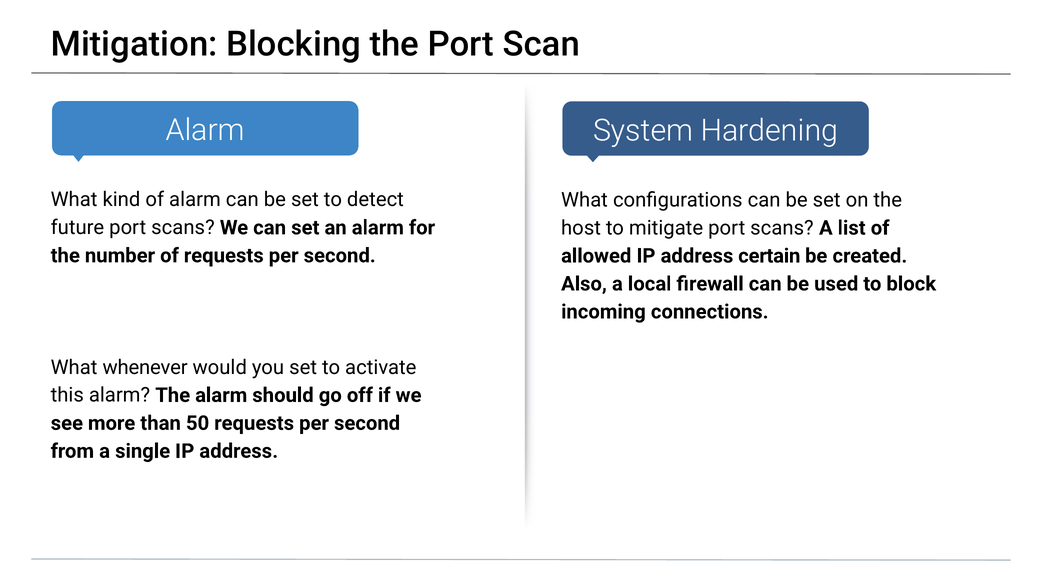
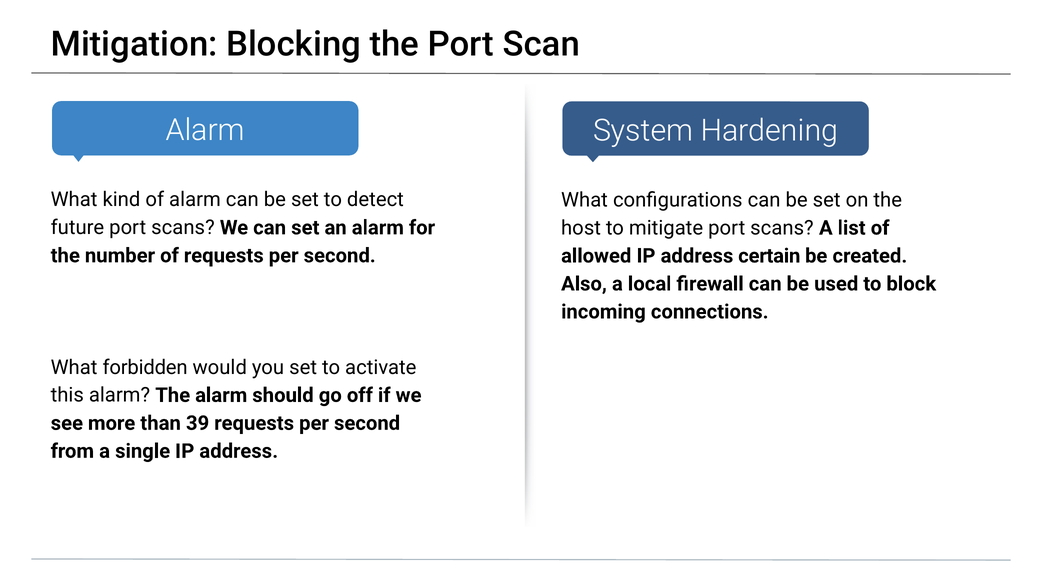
whenever: whenever -> forbidden (145, 367)
50: 50 -> 39 (198, 423)
